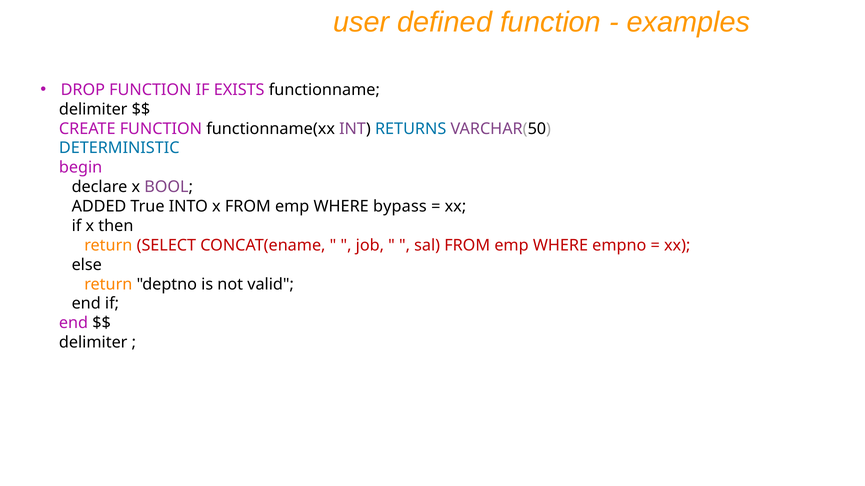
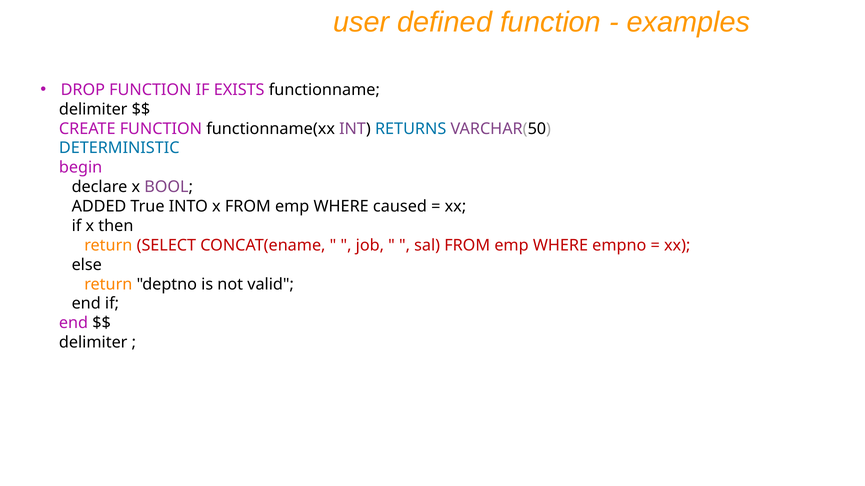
bypass: bypass -> caused (400, 207)
